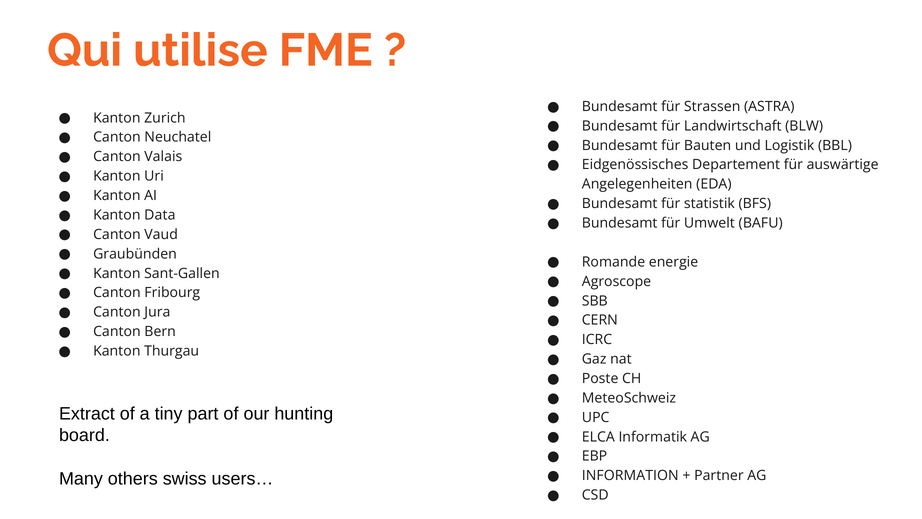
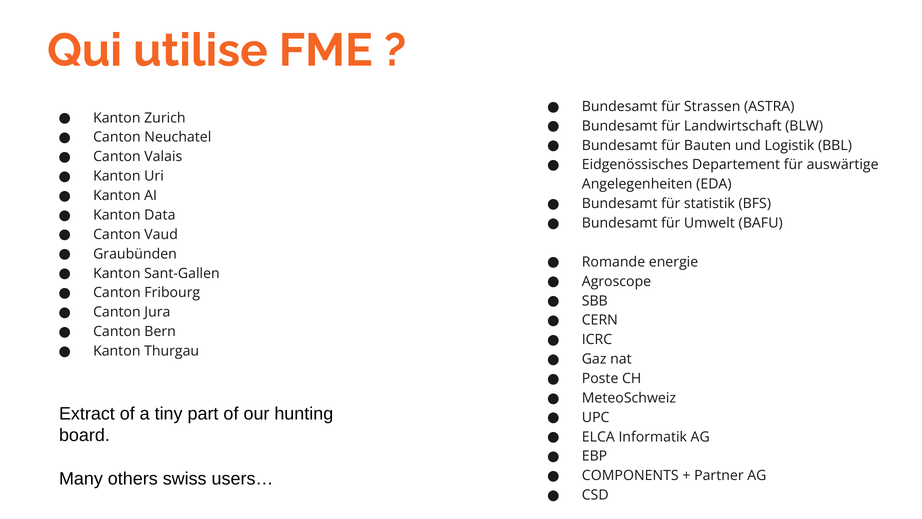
INFORMATION: INFORMATION -> COMPONENTS (630, 475)
